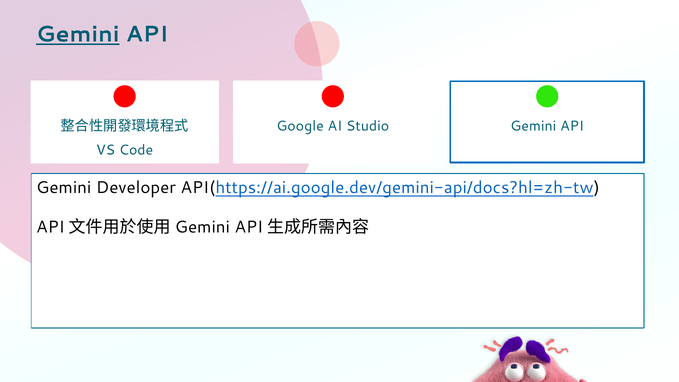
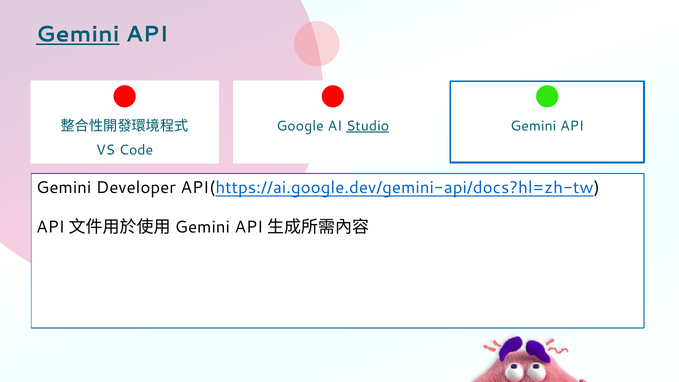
Studio underline: none -> present (368, 126)
